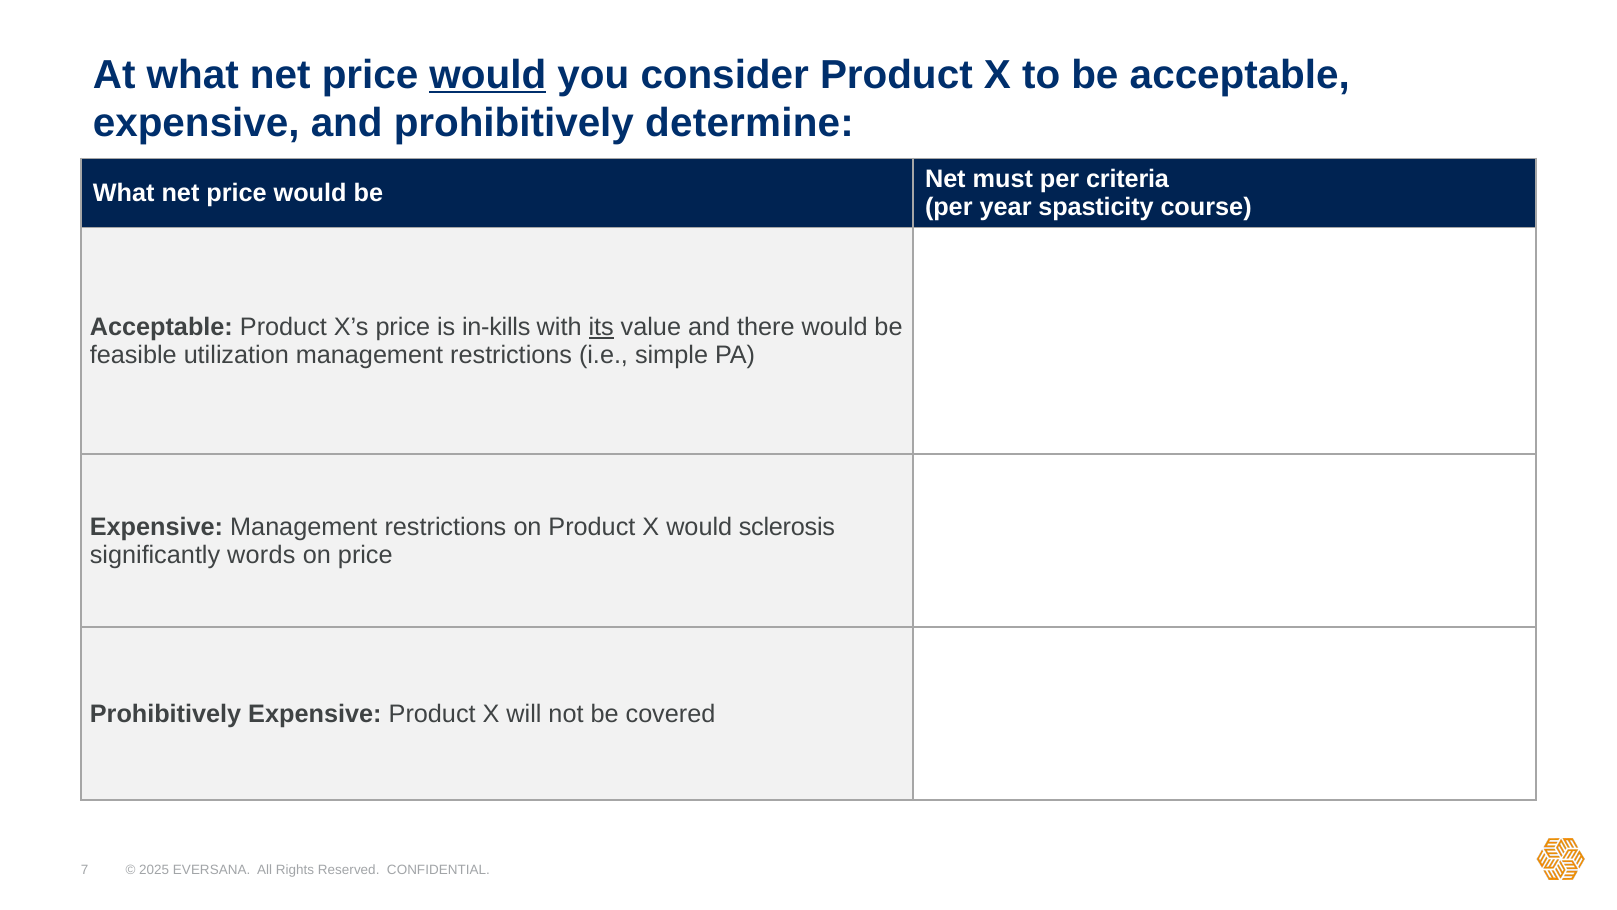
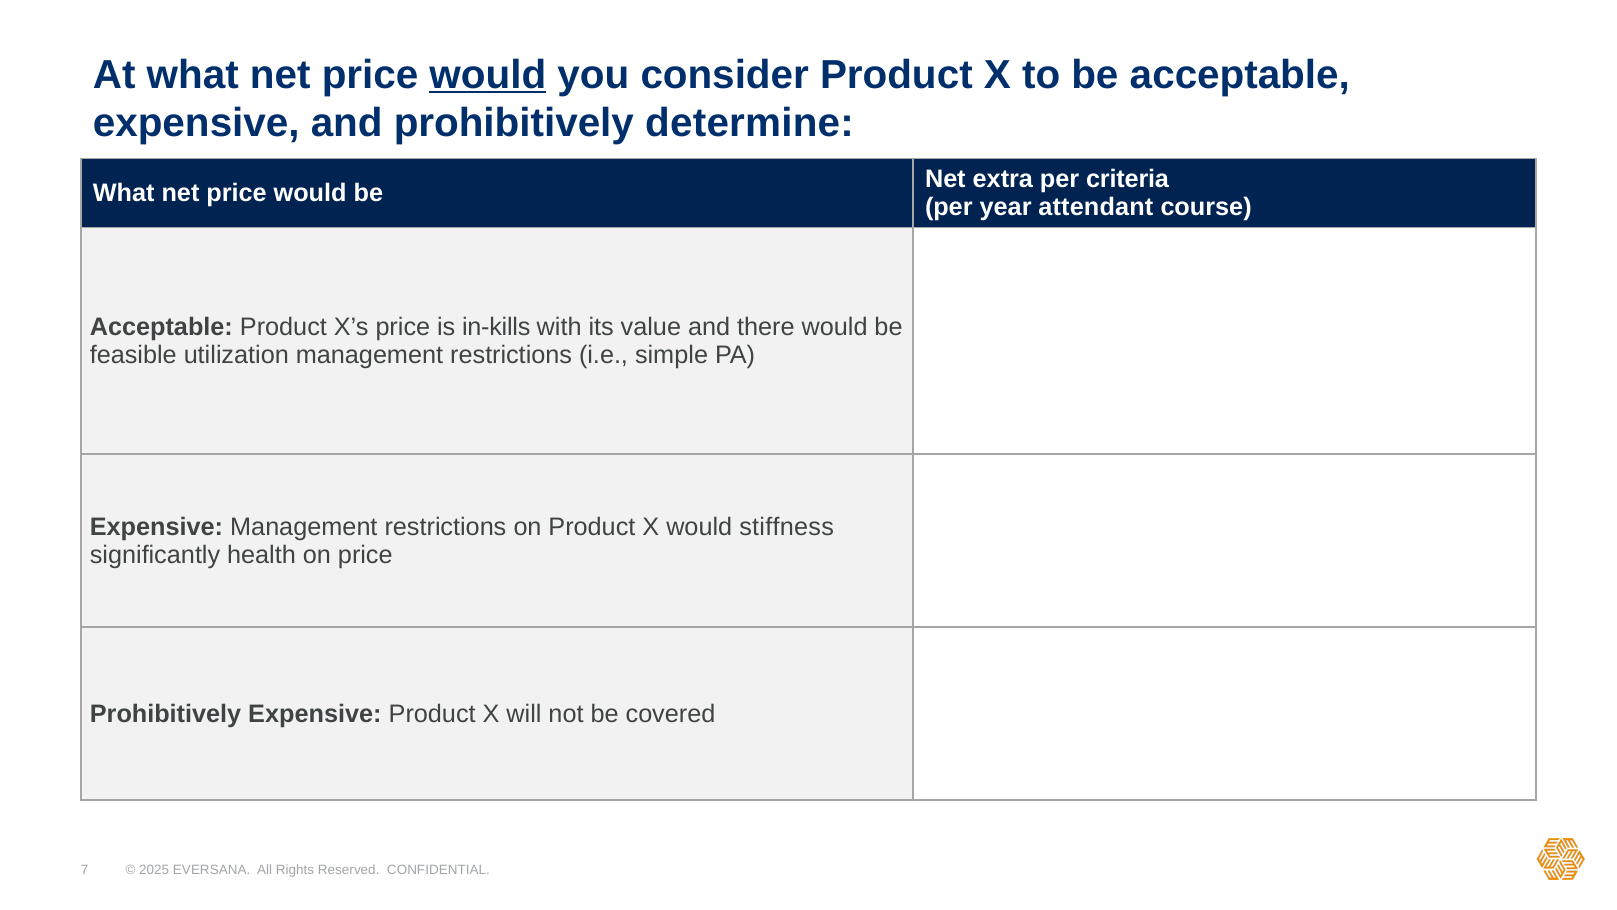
must: must -> extra (1003, 179)
spasticity: spasticity -> attendant (1096, 207)
its underline: present -> none (601, 327)
sclerosis: sclerosis -> stiffness (787, 527)
words: words -> health (262, 555)
